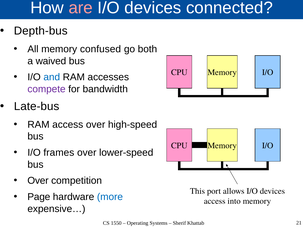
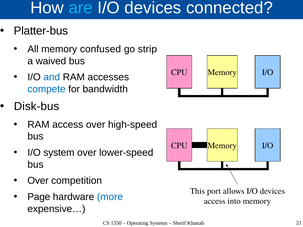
are colour: pink -> light blue (81, 8)
Depth-bus: Depth-bus -> Platter-bus (41, 31)
both: both -> strip (147, 49)
compete colour: purple -> blue (47, 89)
Late-bus: Late-bus -> Disk-bus (37, 106)
frames: frames -> system (59, 153)
